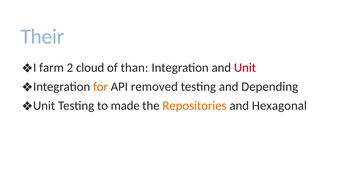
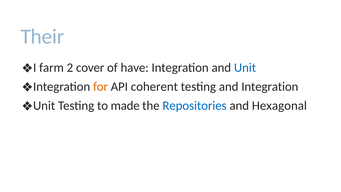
cloud: cloud -> cover (90, 68)
than: than -> have (135, 68)
Unit colour: red -> blue (245, 68)
removed: removed -> coherent (154, 87)
and Depending: Depending -> Integration (270, 87)
Repositories colour: orange -> blue (195, 106)
